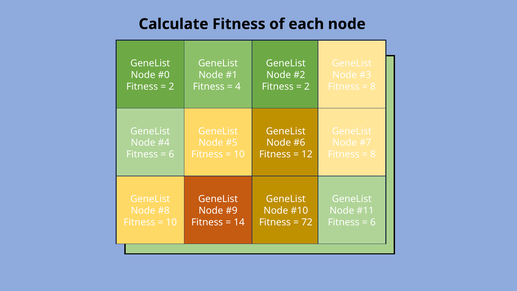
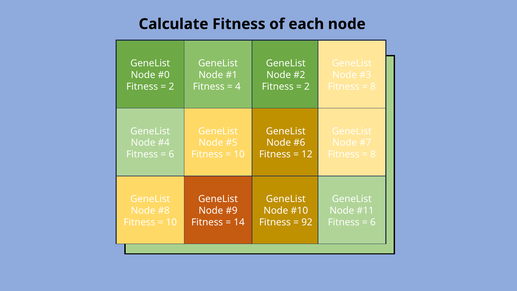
72: 72 -> 92 (307, 222)
